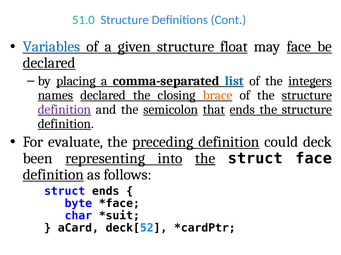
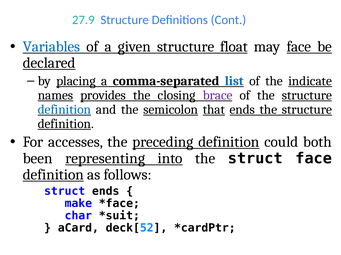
51.0: 51.0 -> 27.9 (83, 20)
integers: integers -> indicate (310, 81)
names declared: declared -> provides (103, 95)
brace colour: orange -> purple (218, 95)
definition colour: purple -> blue (64, 110)
evaluate: evaluate -> accesses (76, 142)
deck: deck -> both (317, 142)
the underline: present -> none (205, 159)
byte: byte -> make (78, 204)
